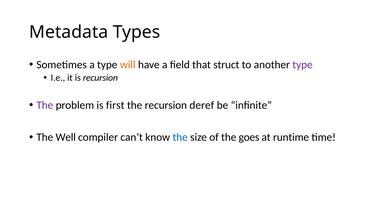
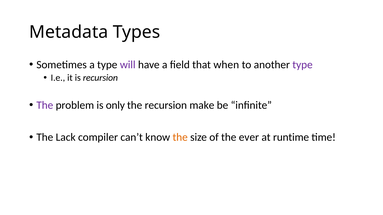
will colour: orange -> purple (128, 65)
struct: struct -> when (226, 65)
first: first -> only (115, 105)
deref: deref -> make (202, 105)
Well: Well -> Lack (66, 138)
the colour: blue -> orange (180, 138)
goes: goes -> ever (249, 138)
